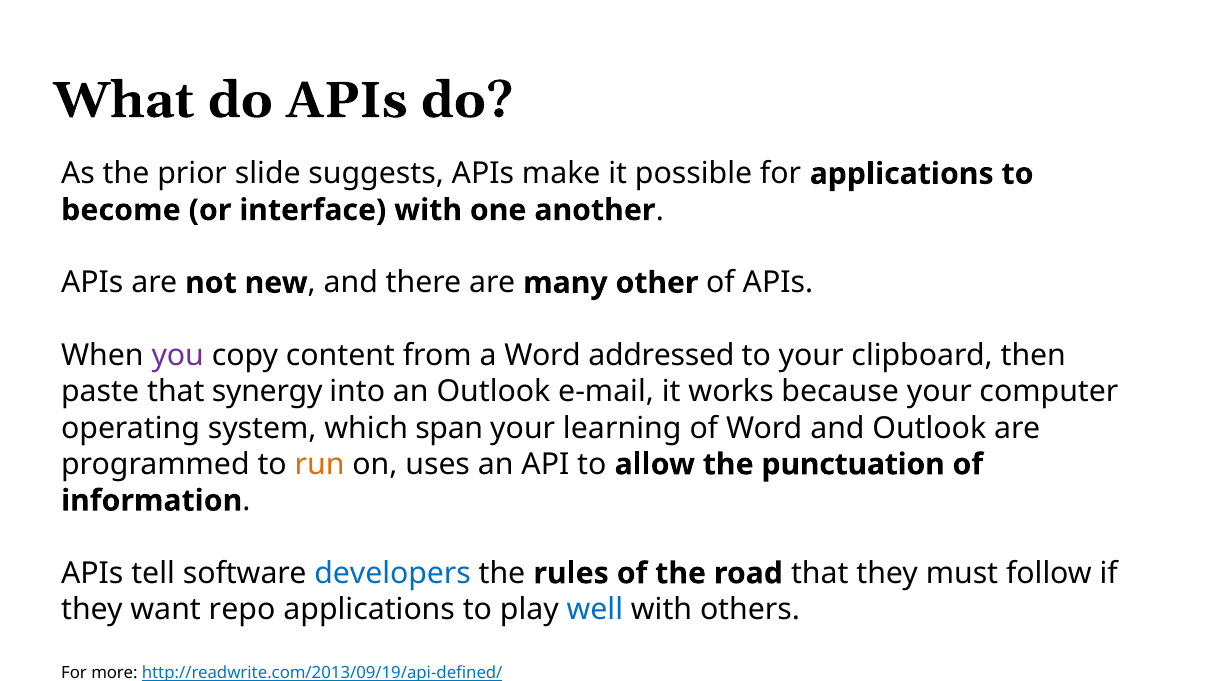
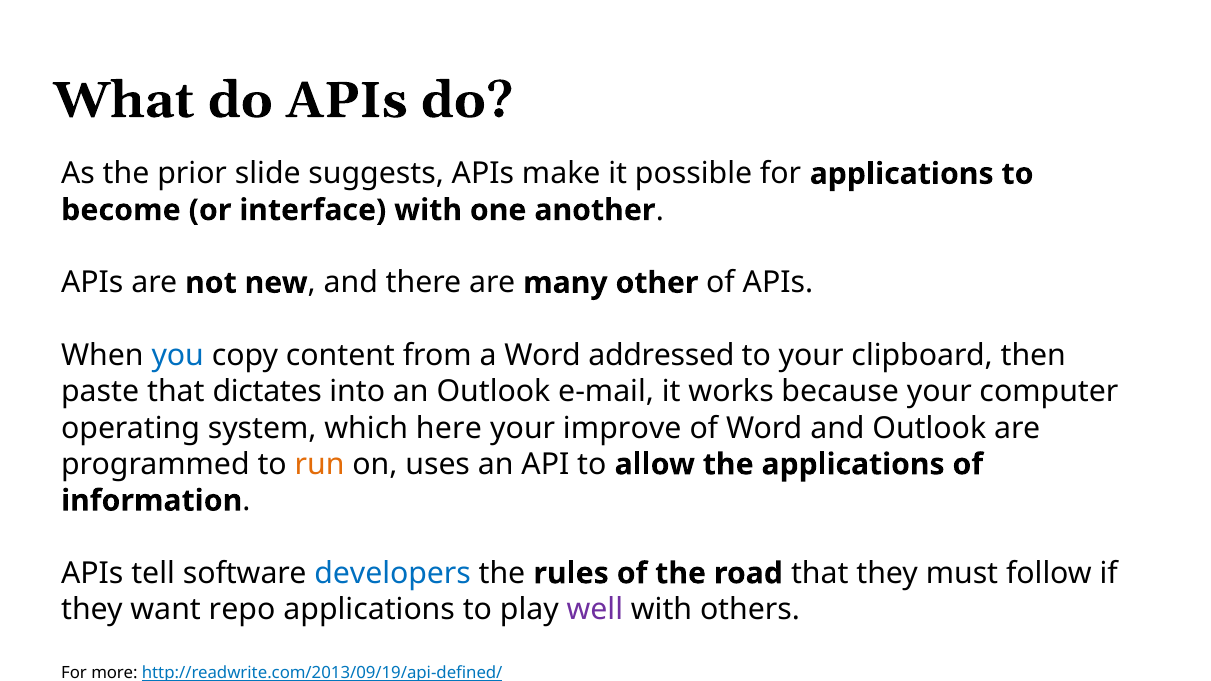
you colour: purple -> blue (178, 356)
synergy: synergy -> dictates (267, 392)
span: span -> here (449, 428)
learning: learning -> improve (622, 428)
the punctuation: punctuation -> applications (853, 465)
well colour: blue -> purple (595, 610)
